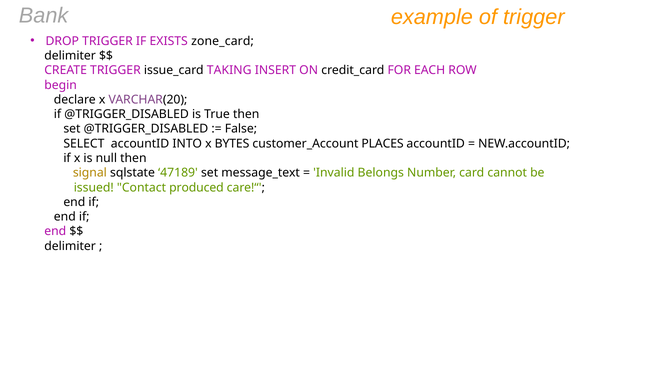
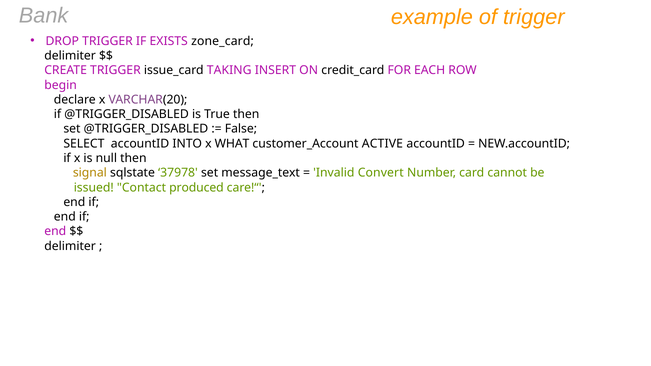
BYTES: BYTES -> WHAT (232, 144)
PLACES: PLACES -> ACTIVE (382, 144)
47189: 47189 -> 37978 (178, 173)
Belongs: Belongs -> Convert (381, 173)
